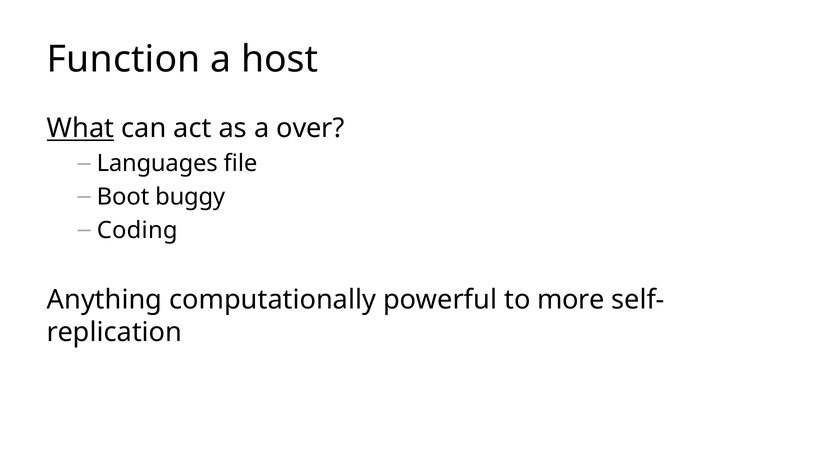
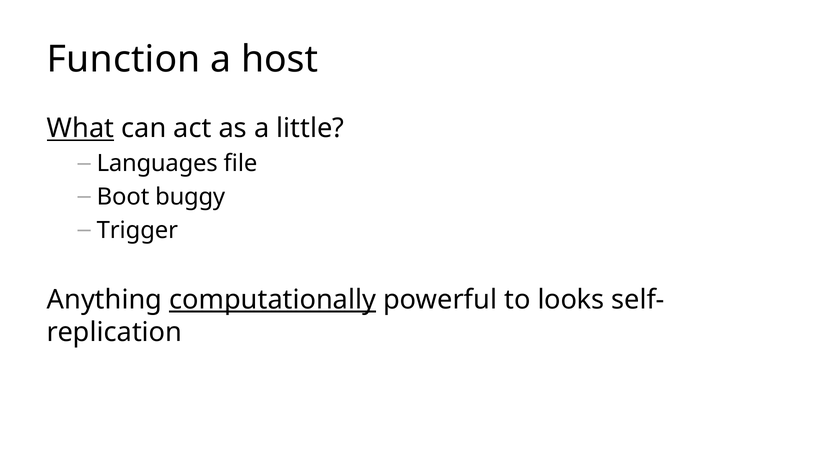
over: over -> little (310, 128)
Coding: Coding -> Trigger (137, 230)
computationally underline: none -> present (273, 300)
more: more -> looks (571, 300)
